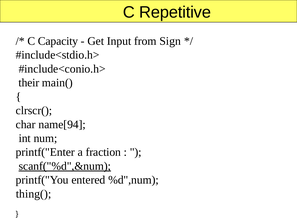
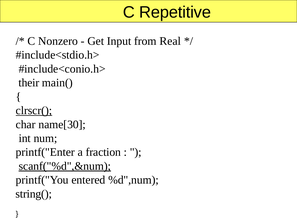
Capacity: Capacity -> Nonzero (58, 41)
Sign: Sign -> Real (170, 41)
clrscr( underline: none -> present (34, 110)
name[94: name[94 -> name[30 (62, 124)
thing(: thing( -> string( (34, 194)
